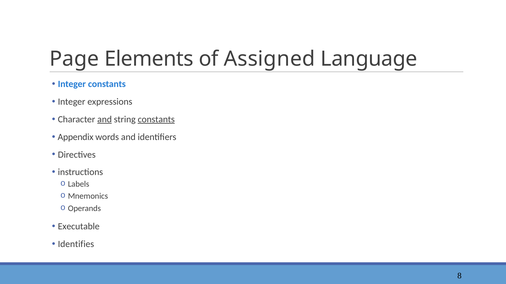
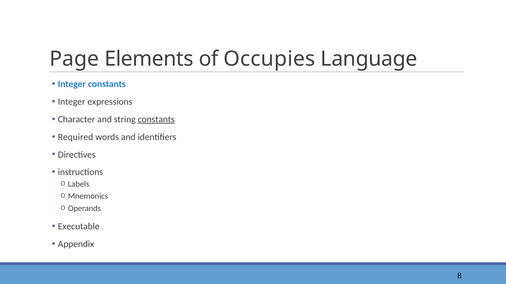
Assigned: Assigned -> Occupies (269, 59)
and underline: present -> none (105, 120)
Appendix: Appendix -> Required (76, 137)
Identifies: Identifies -> Appendix (76, 245)
